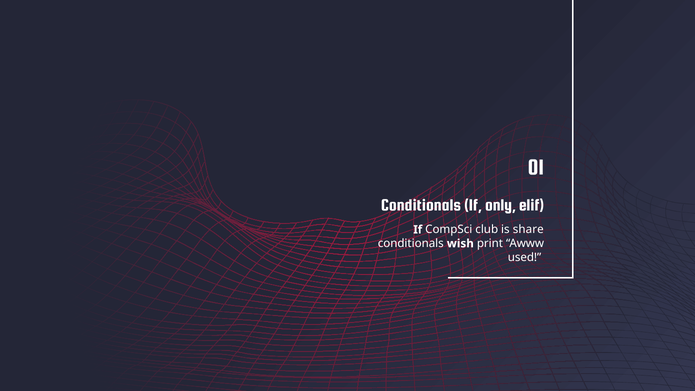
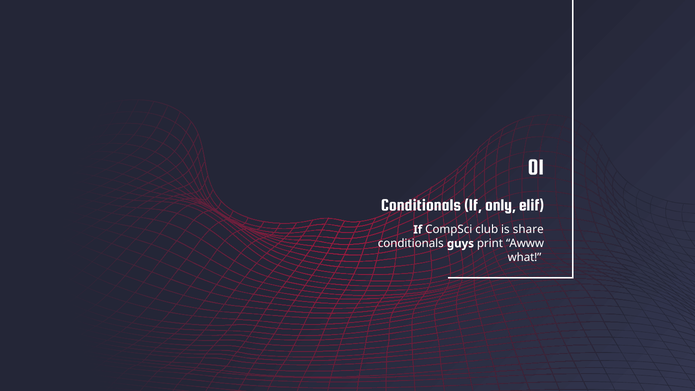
wish: wish -> guys (460, 244)
used: used -> what (525, 257)
